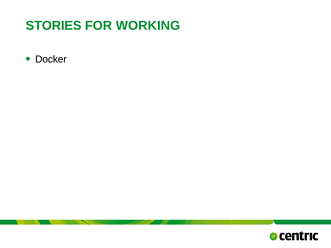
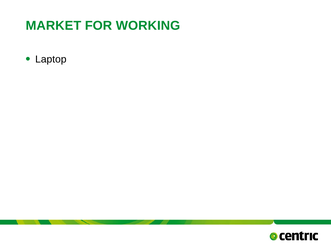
STORIES: STORIES -> MARKET (53, 26)
Docker: Docker -> Laptop (51, 59)
